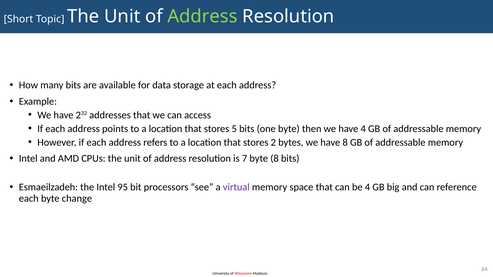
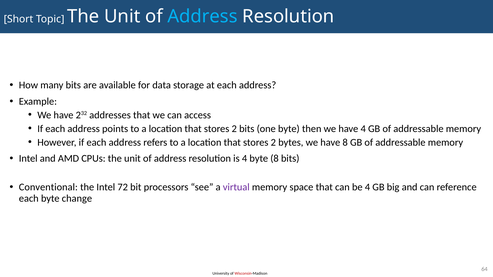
Address colour: light green -> light blue (203, 17)
5: 5 -> 2 (234, 129)
is 7: 7 -> 4 (245, 159)
Esmaeilzadeh: Esmaeilzadeh -> Conventional (48, 187)
95: 95 -> 72 (123, 187)
